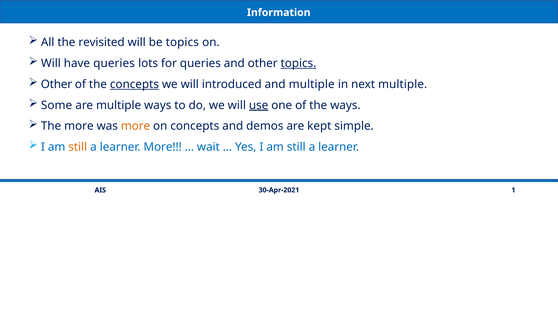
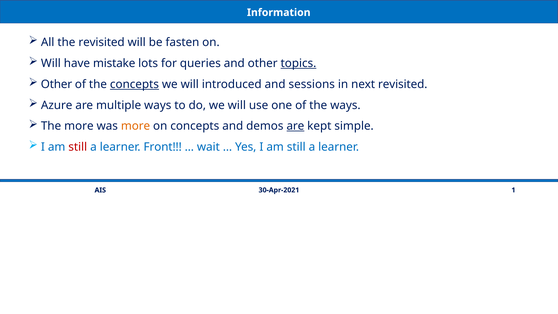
be topics: topics -> fasten (182, 42)
have queries: queries -> mistake (114, 63)
and multiple: multiple -> sessions (312, 84)
next multiple: multiple -> revisited (403, 84)
Some: Some -> Azure (57, 105)
use underline: present -> none (259, 105)
are underline: none -> present (295, 126)
still colour: orange -> red (78, 147)
learner More: More -> Front (163, 147)
